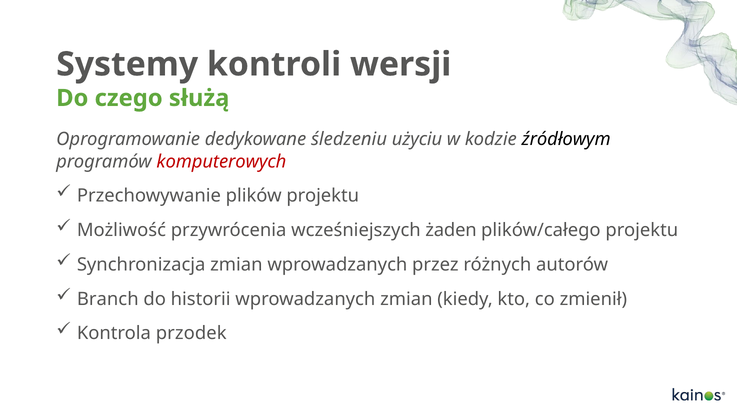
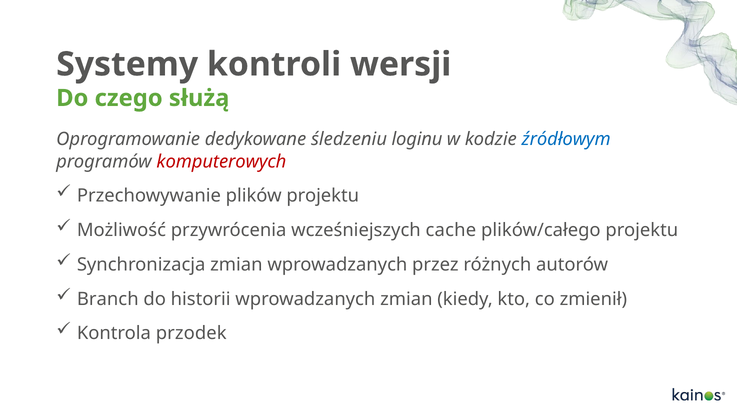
użyciu: użyciu -> loginu (417, 140)
źródłowym colour: black -> blue (566, 140)
żaden: żaden -> cache (451, 231)
